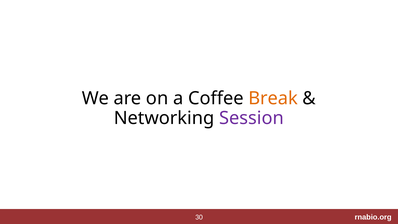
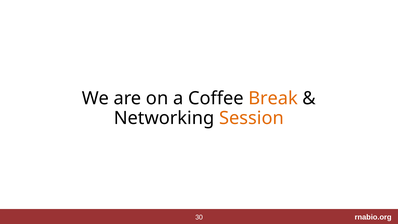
Session colour: purple -> orange (252, 118)
